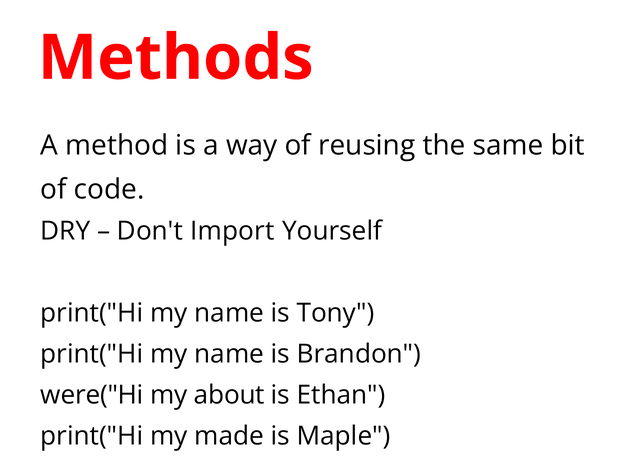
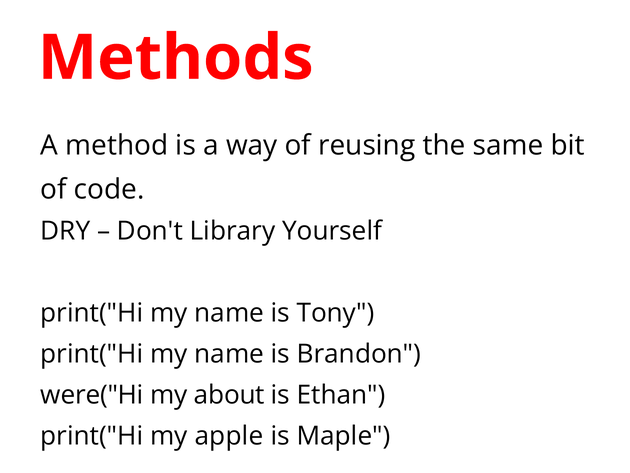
Import: Import -> Library (233, 231)
made: made -> apple (229, 436)
